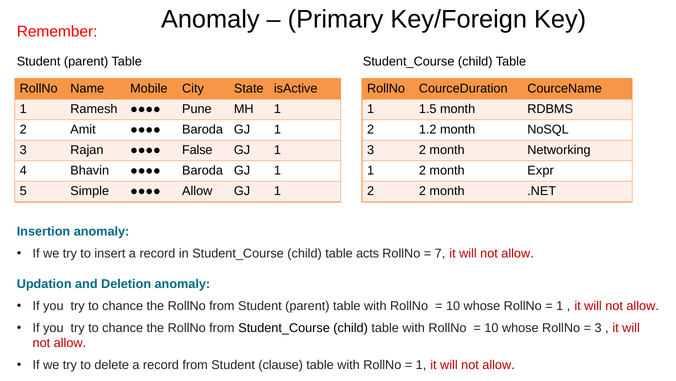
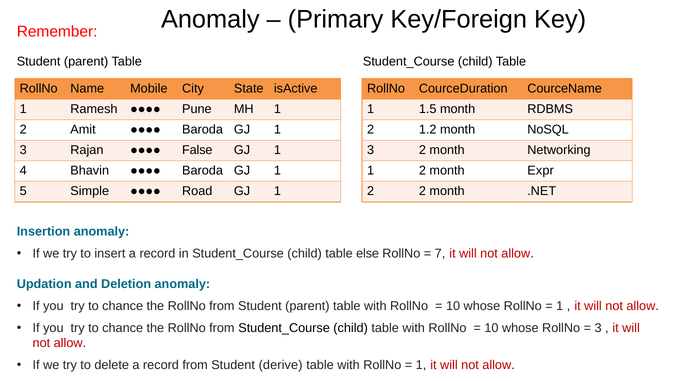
Allow: Allow -> Road (197, 191)
acts: acts -> else (368, 253)
clause: clause -> derive (281, 365)
